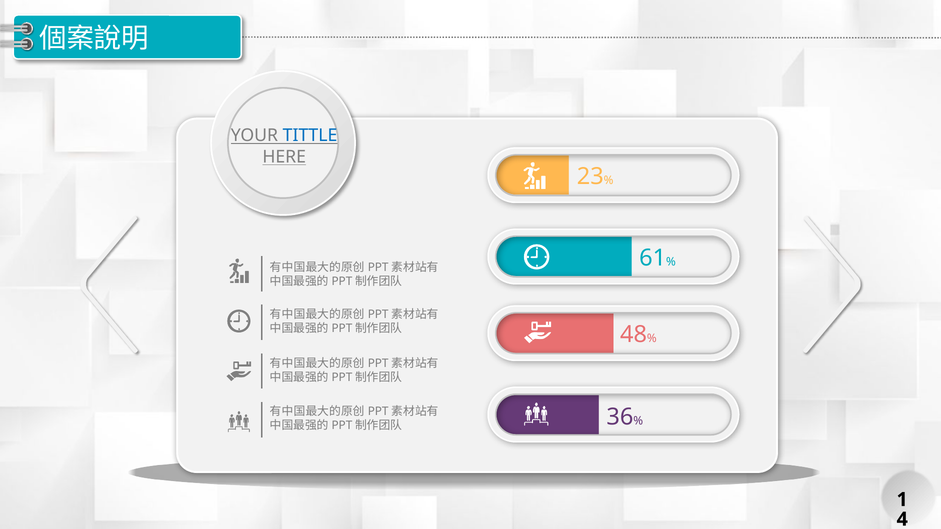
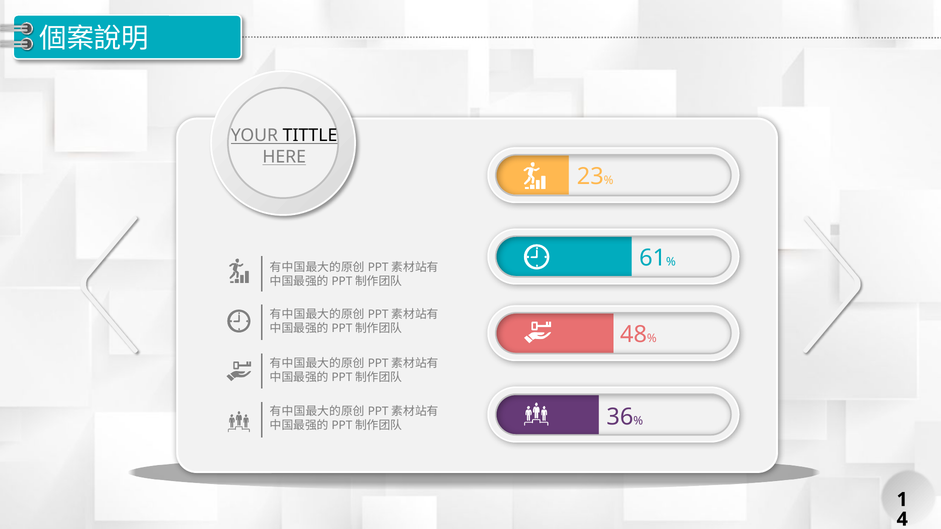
TITTLE colour: blue -> black (310, 136)
